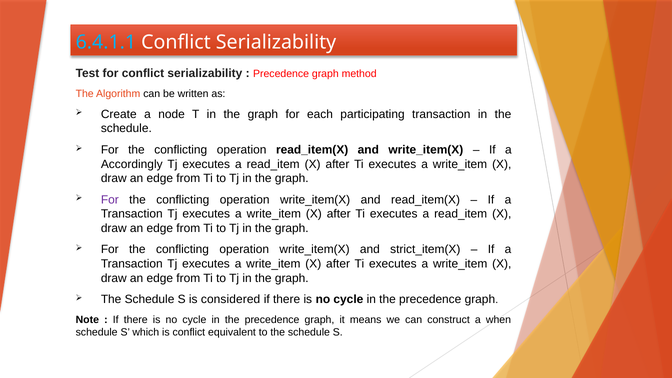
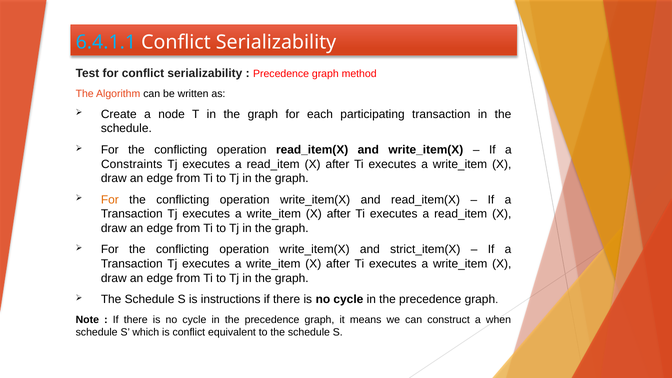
Accordingly: Accordingly -> Constraints (132, 164)
For colour: purple -> orange (110, 200)
considered: considered -> instructions (231, 299)
